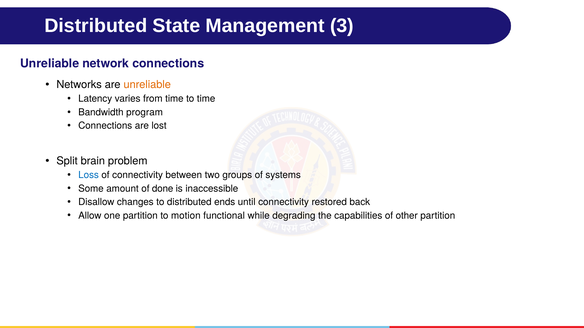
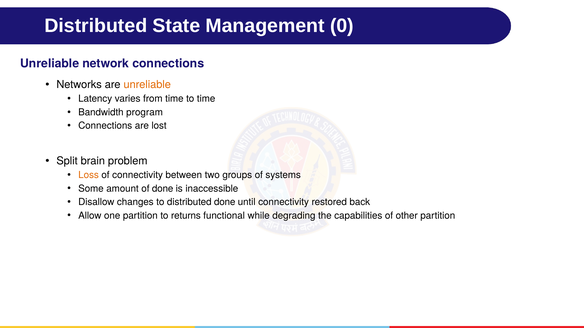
3: 3 -> 0 (342, 26)
Loss colour: blue -> orange (89, 175)
distributed ends: ends -> done (225, 202)
motion: motion -> returns (186, 216)
